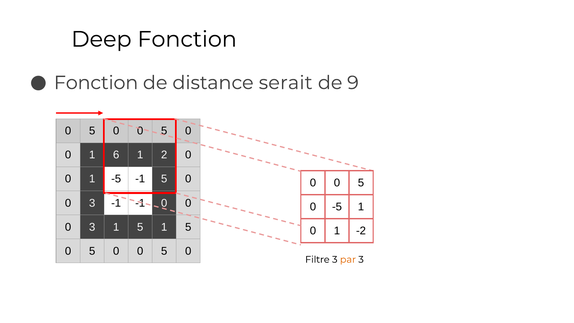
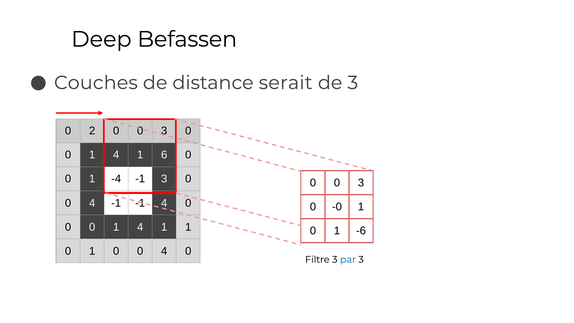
Deep Fonction: Fonction -> Befassen (187, 39)
Fonction: Fonction -> Couches (96, 83)
de 9: 9 -> 3 (353, 83)
5: 5 -> 2 (92, 131)
5: 5 -> 3 (164, 131)
6: 6 -> 4 (116, 155)
2: 2 -> 6 (164, 155)
1 -5: -5 -> -4 (116, 179)
-1 5: 5 -> 3 (164, 179)
5: 5 -> 3 (361, 183)
3: 3 -> 4 (92, 203)
-1 0: 0 -> 4 (164, 203)
0 -5: -5 -> -0 (337, 207)
3: 3 -> 0 (92, 227)
5: 5 -> 4 (140, 227)
5: 5 -> 1 (188, 227)
-2: -2 -> -6 (361, 231)
5: 5 -> 1 (92, 251)
5: 5 -> 4 (164, 251)
par colour: orange -> blue (348, 259)
